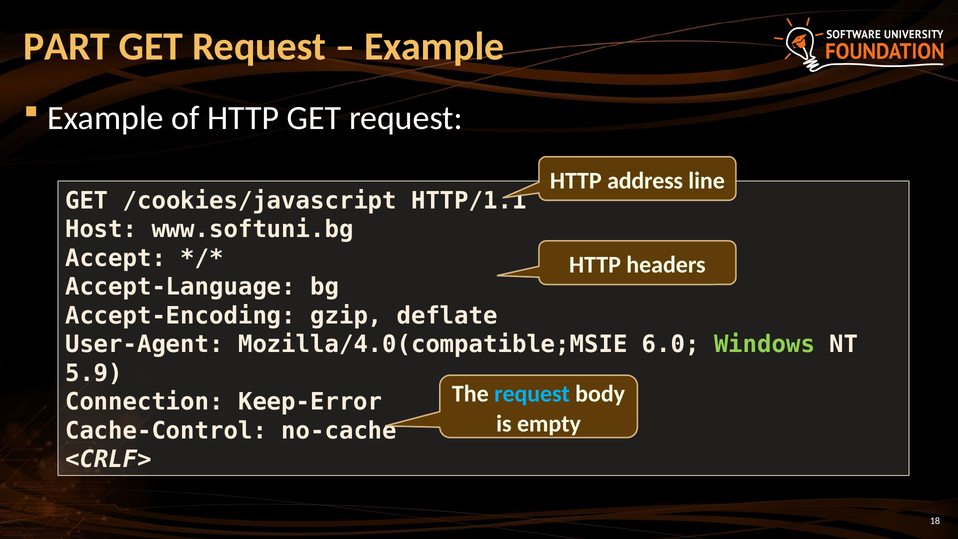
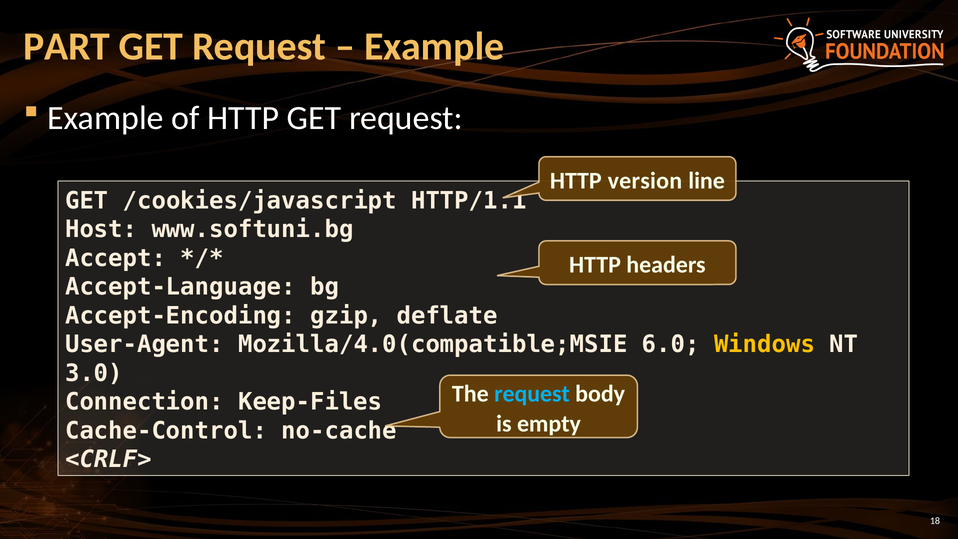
address: address -> version (645, 181)
Windows colour: light green -> yellow (764, 344)
5.9: 5.9 -> 3.0 (94, 373)
Keep-Error: Keep-Error -> Keep-Files (310, 402)
